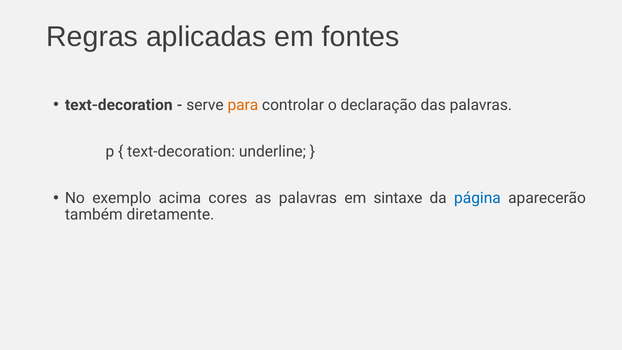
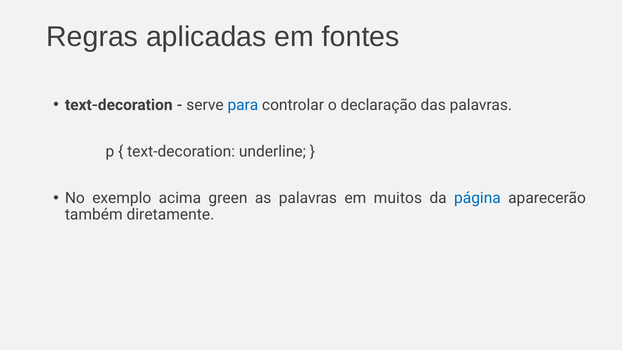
para colour: orange -> blue (243, 105)
cores: cores -> green (228, 198)
sintaxe: sintaxe -> muitos (398, 198)
